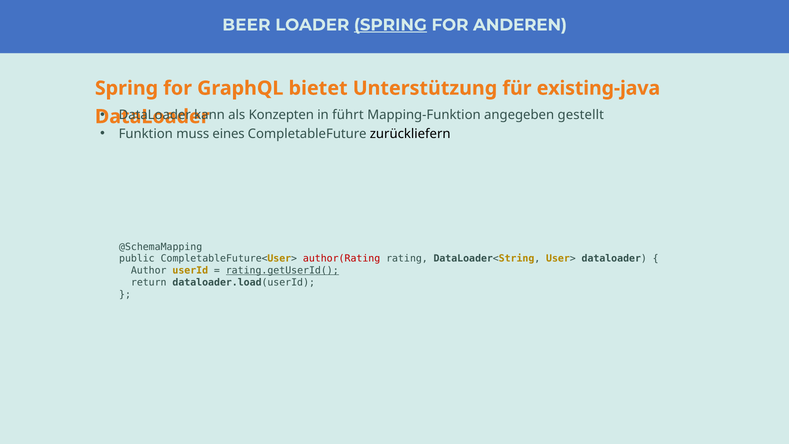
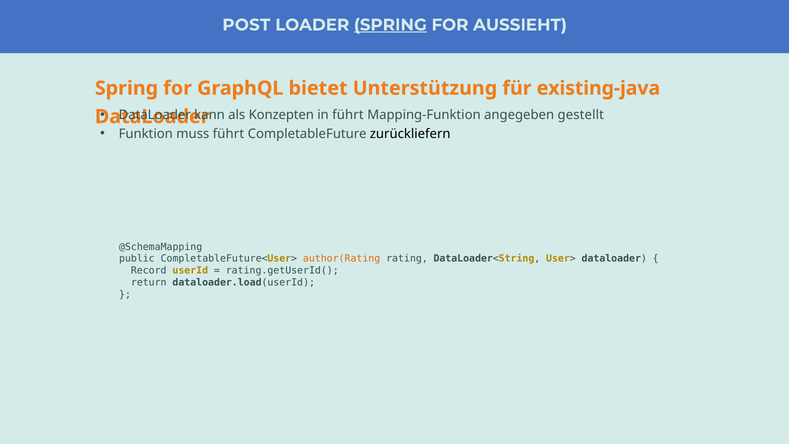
BEER: BEER -> POST (246, 25)
ANDEREN: ANDEREN -> AUSSIEHT (520, 25)
muss eines: eines -> führt (228, 134)
author(Rating colour: red -> orange (342, 259)
Author: Author -> Record (149, 270)
rating.getUserId( underline: present -> none (282, 270)
